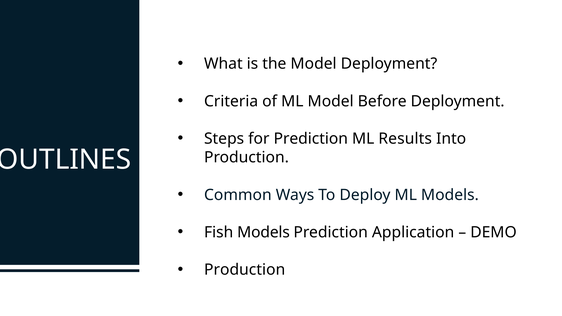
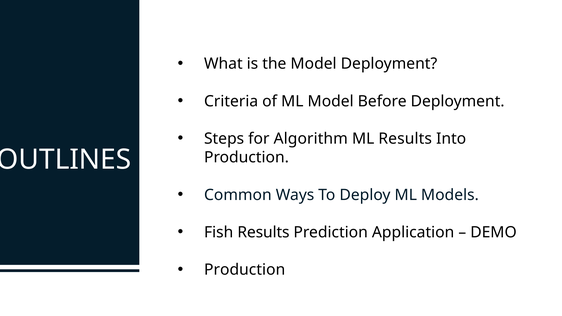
for Prediction: Prediction -> Algorithm (311, 139)
Fish Models: Models -> Results (263, 232)
